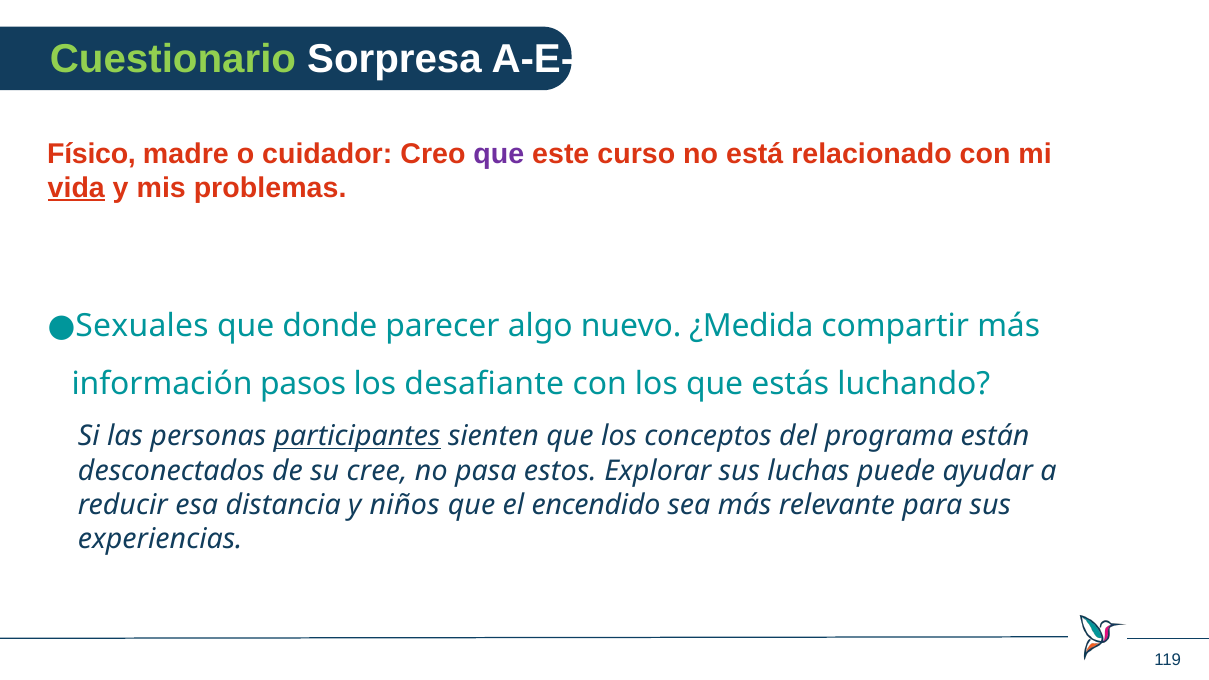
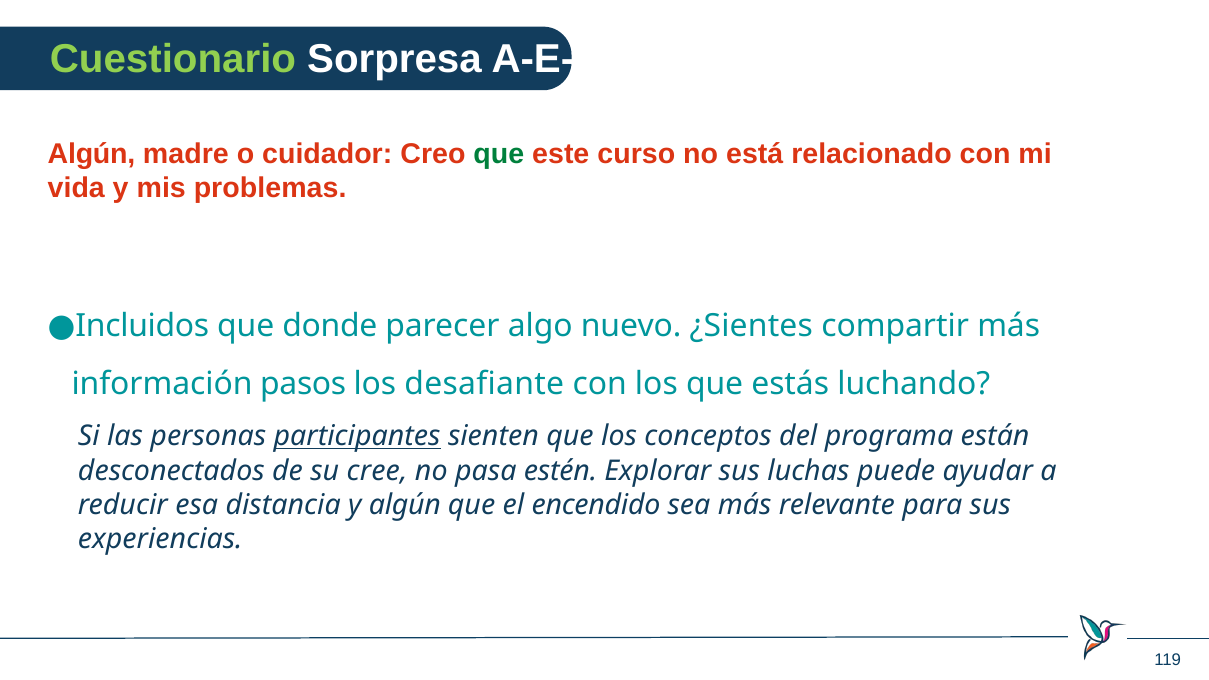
Físico: Físico -> Algún (91, 154)
que colour: purple -> green (499, 154)
vida underline: present -> none (76, 188)
Sexuales: Sexuales -> Incluidos (142, 326)
¿Medida: ¿Medida -> ¿Sientes (751, 326)
estos: estos -> estén (561, 471)
y niños: niños -> algún (405, 505)
